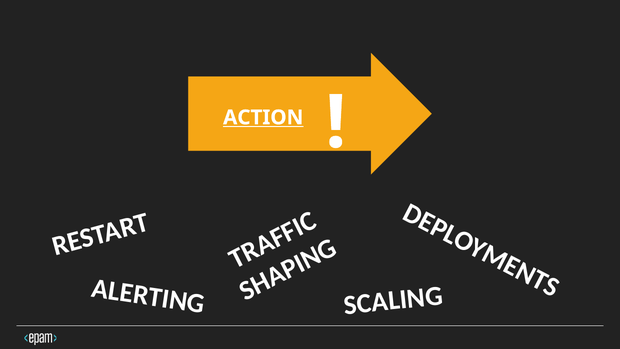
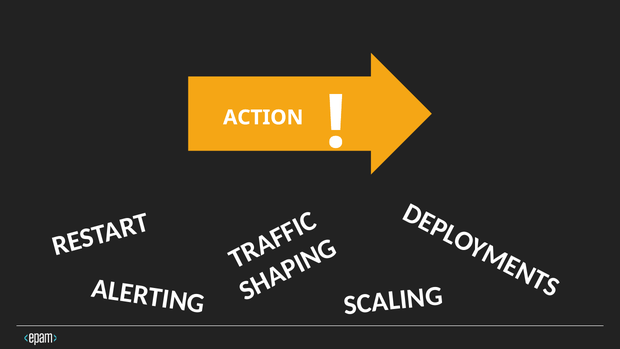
ACTION underline: present -> none (263, 117)
